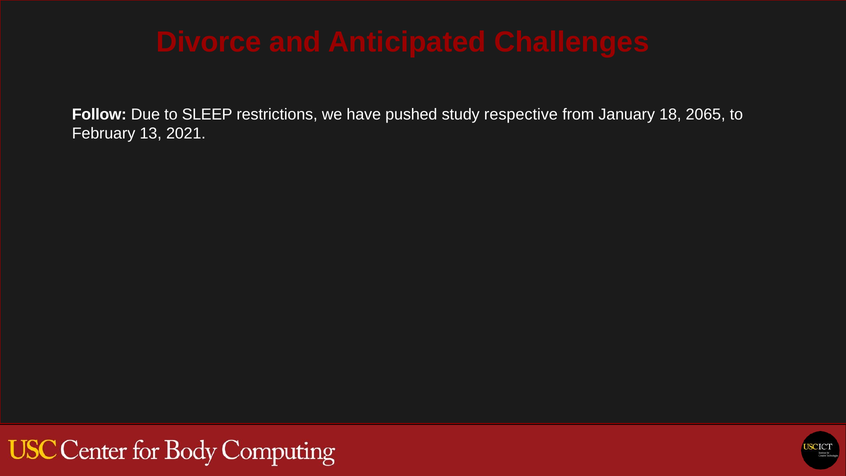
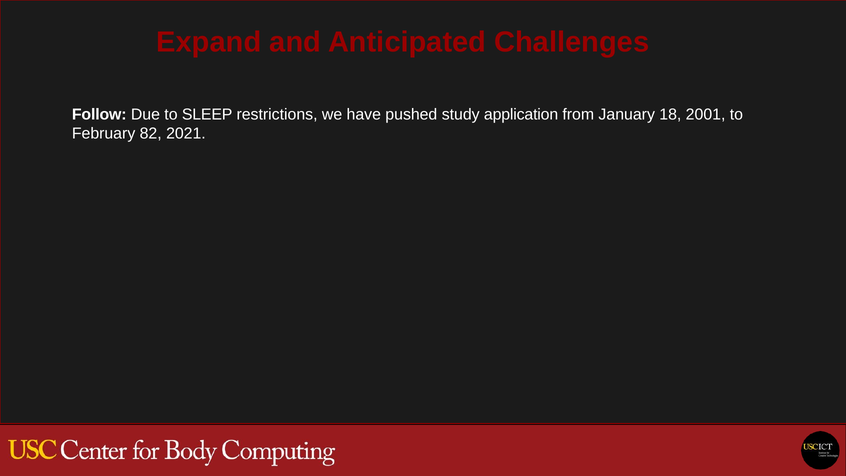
Divorce: Divorce -> Expand (209, 42)
respective: respective -> application (521, 114)
2065: 2065 -> 2001 (706, 114)
13: 13 -> 82 (151, 133)
